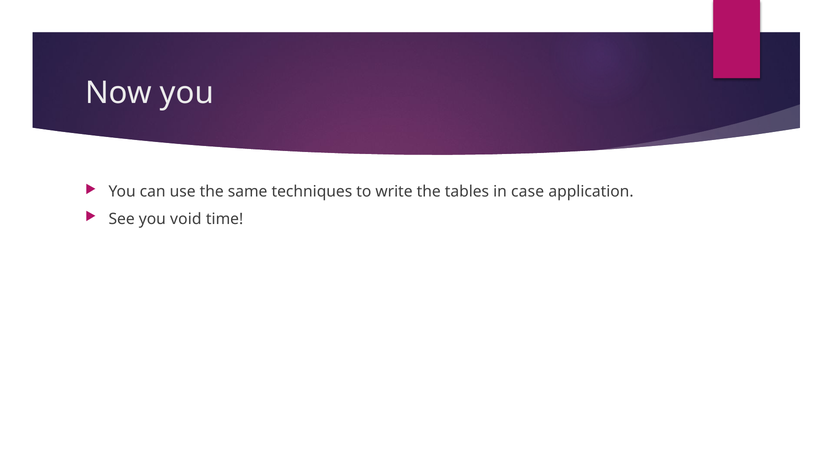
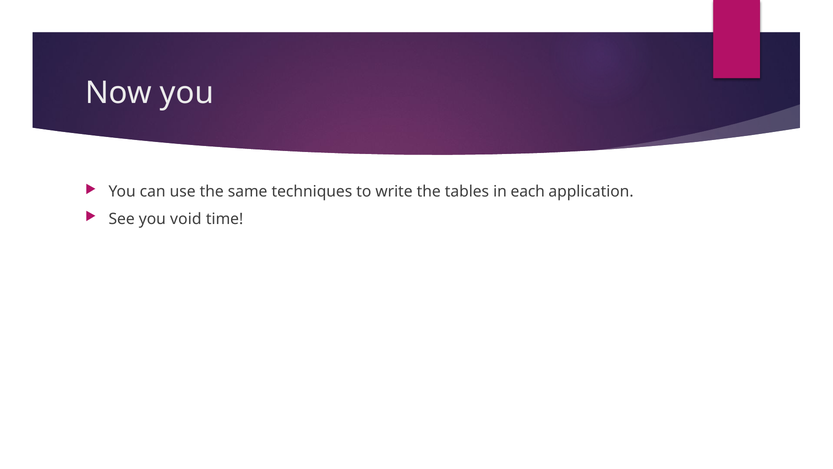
case: case -> each (528, 191)
